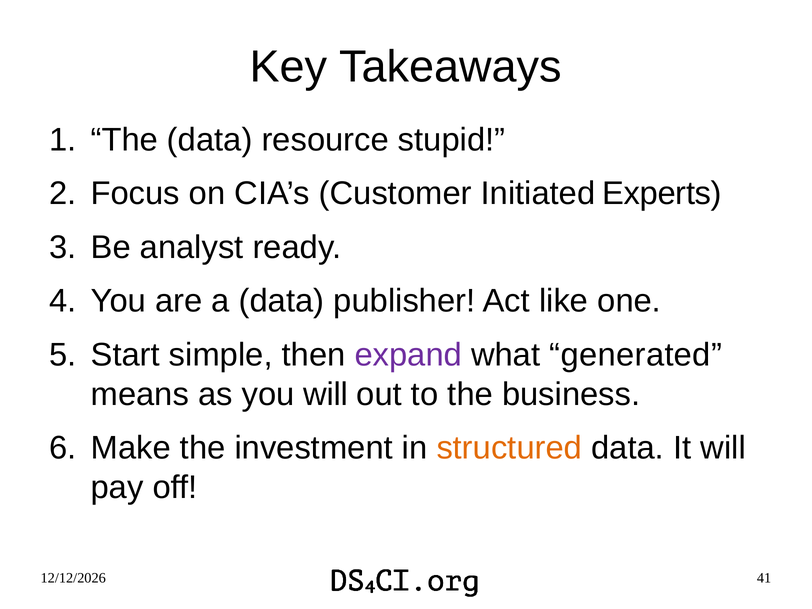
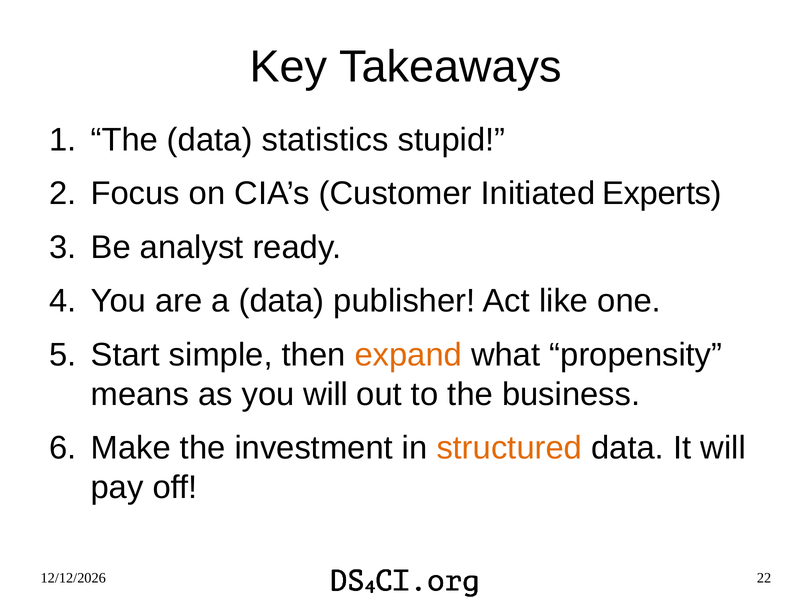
resource: resource -> statistics (325, 140)
expand colour: purple -> orange (408, 355)
generated: generated -> propensity (636, 355)
41: 41 -> 22 (764, 578)
